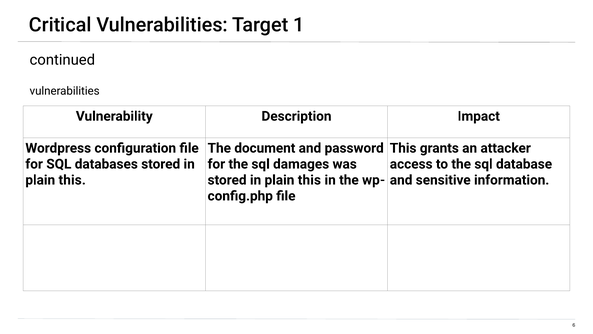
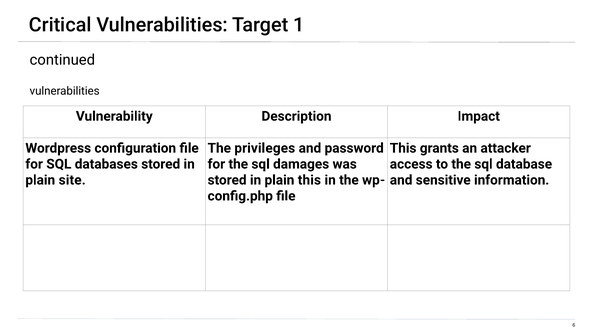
document: document -> privileges (265, 148)
this: this -> site (72, 180)
